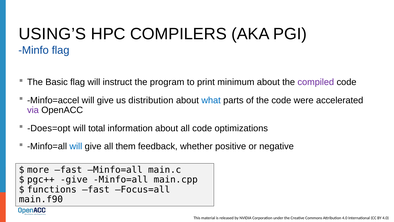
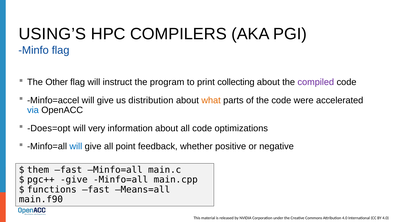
Basic: Basic -> Other (57, 82)
minimum: minimum -> collecting (236, 82)
what colour: blue -> orange (211, 100)
via colour: purple -> blue (33, 110)
total: total -> very (97, 128)
them: them -> point (126, 146)
more: more -> them (38, 170)
Focus=all: Focus=all -> Means=all (143, 189)
